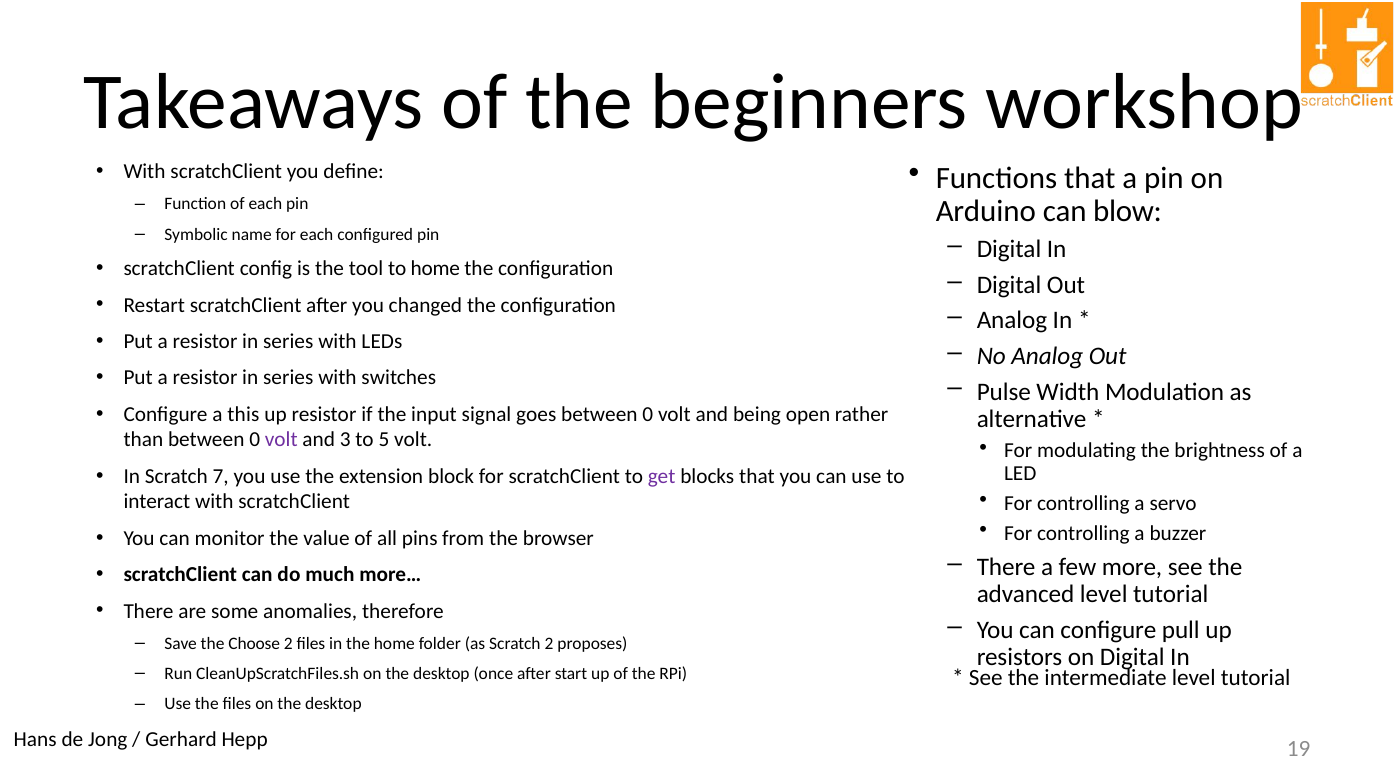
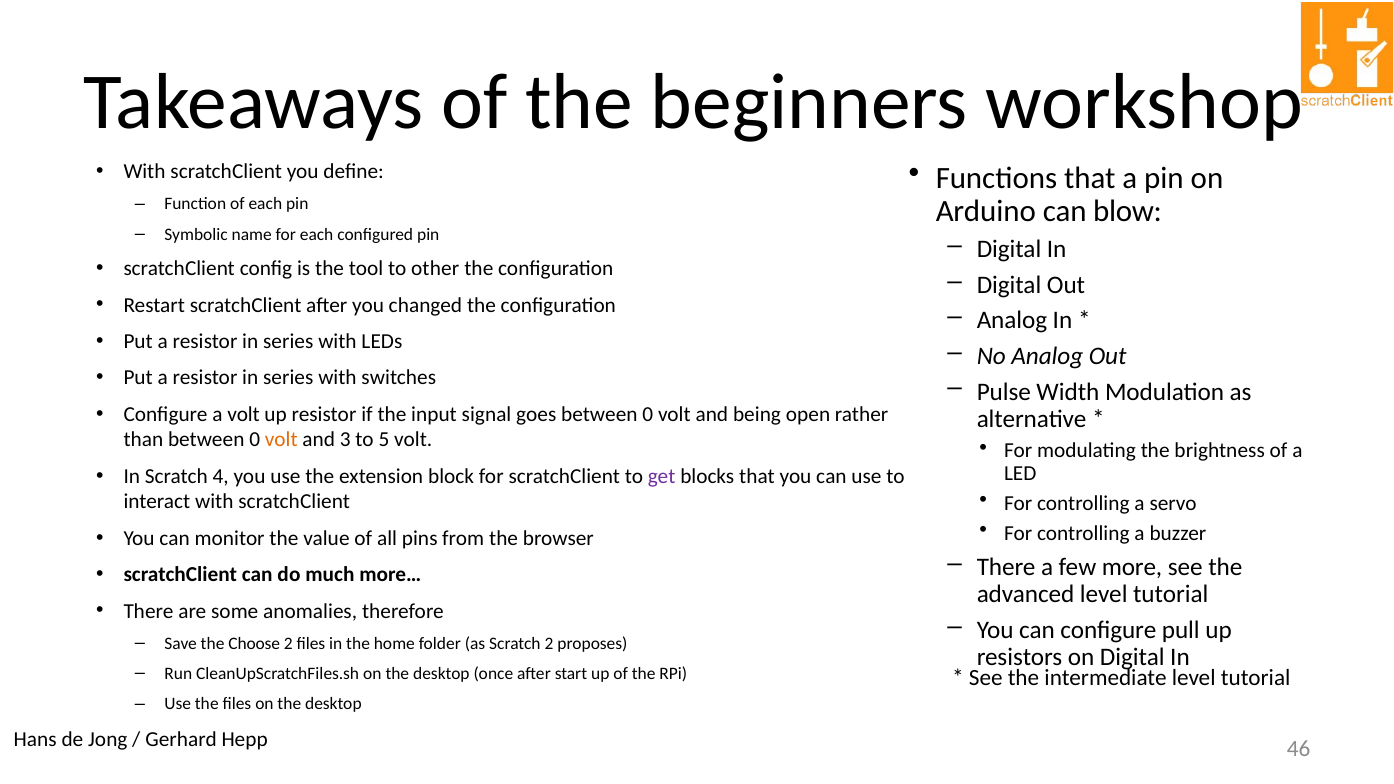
to home: home -> other (435, 269)
a this: this -> volt (244, 414)
volt colour: purple -> orange (281, 440)
7: 7 -> 4 (221, 476)
19: 19 -> 46 (1299, 749)
